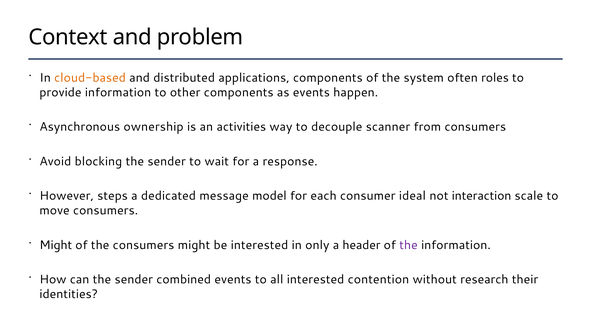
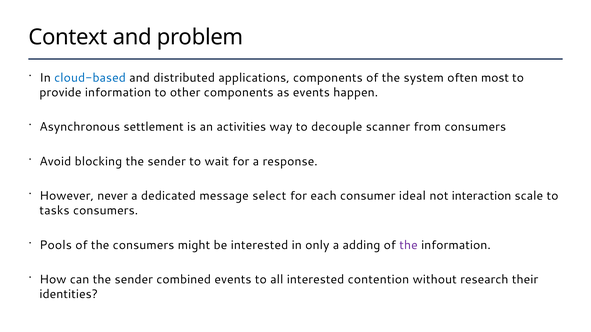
cloud-based colour: orange -> blue (90, 78)
roles: roles -> most (495, 78)
ownership: ownership -> settlement (154, 127)
steps: steps -> never (113, 196)
model: model -> select (269, 196)
move: move -> tasks (55, 211)
Might: Might -> Pools (56, 245)
header: header -> adding (361, 245)
